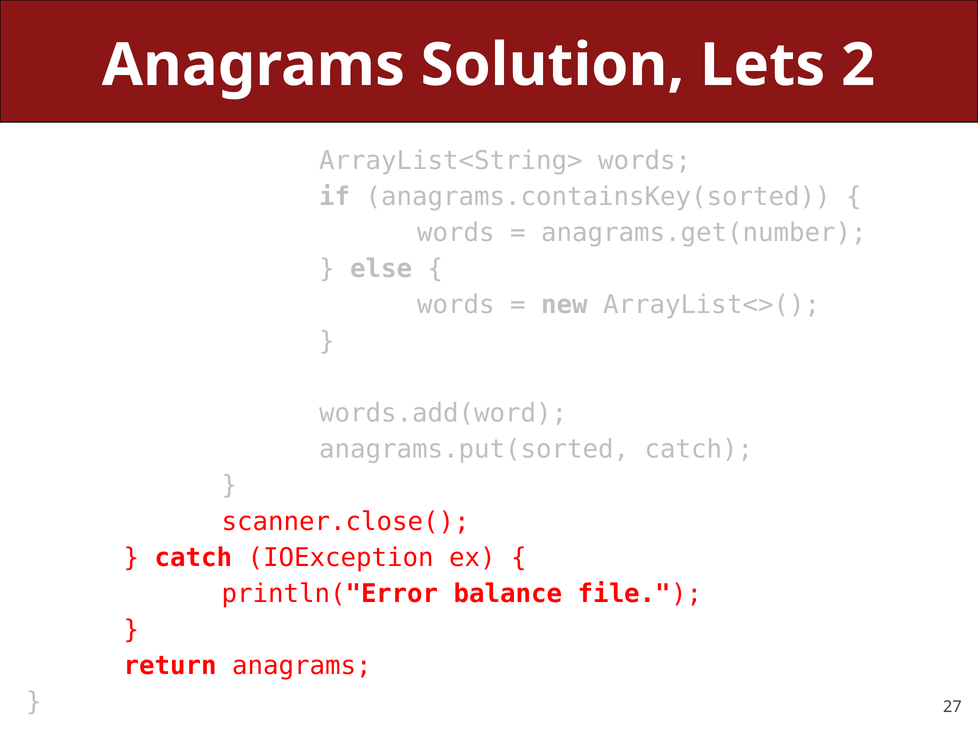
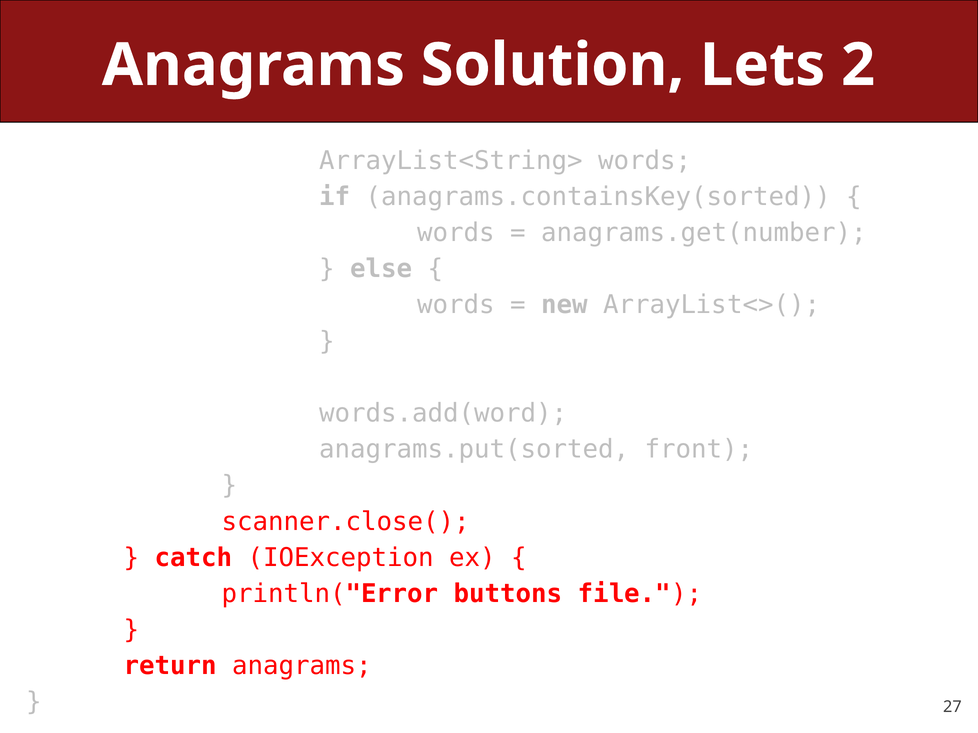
anagrams.put(sorted catch: catch -> front (699, 450)
balance: balance -> buttons (508, 594)
